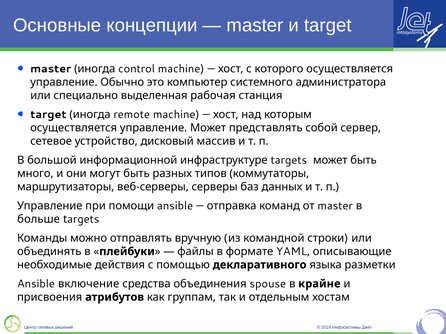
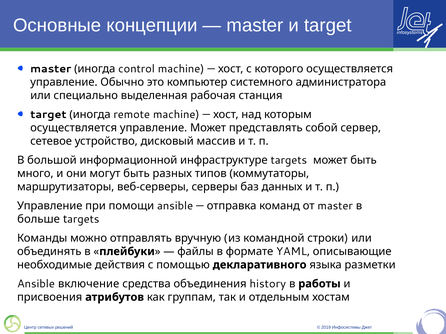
spouse: spouse -> history (268, 284)
крайне: крайне -> работы (319, 284)
